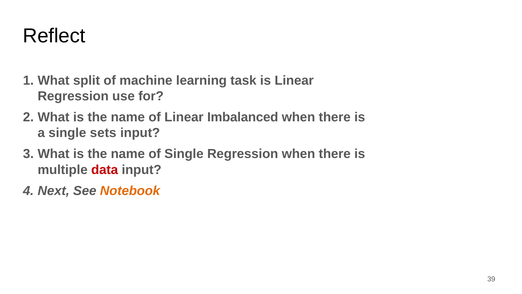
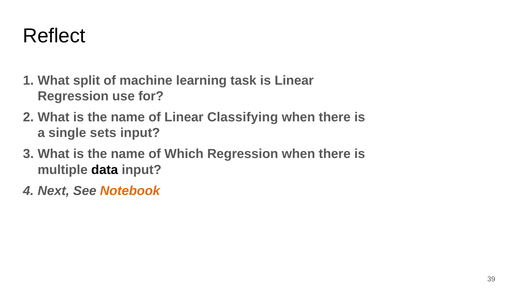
Imbalanced: Imbalanced -> Classifying (243, 117)
of Single: Single -> Which (184, 154)
data colour: red -> black (105, 169)
